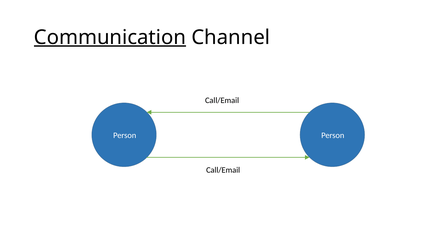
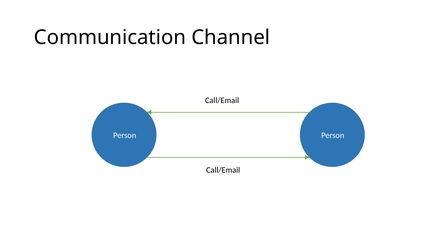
Communication underline: present -> none (110, 37)
